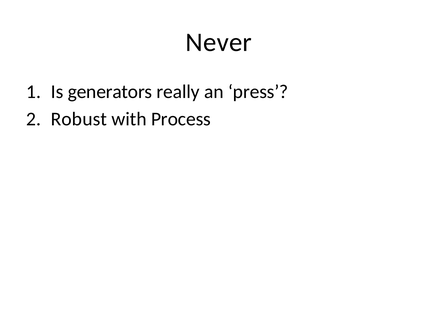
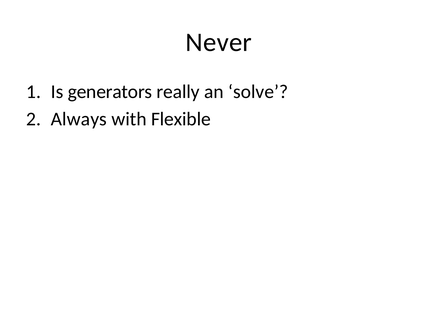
press: press -> solve (258, 92)
Robust: Robust -> Always (79, 119)
Process: Process -> Flexible (181, 119)
